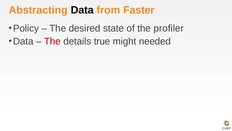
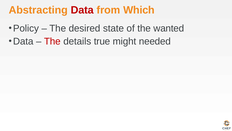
Data colour: black -> red (82, 10)
Faster: Faster -> Which (139, 10)
profiler: profiler -> wanted (169, 28)
